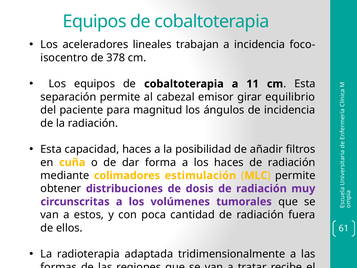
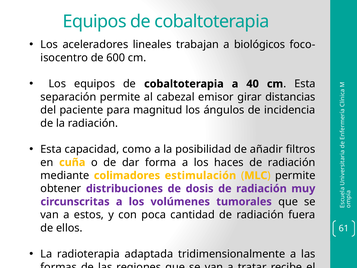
a incidencia: incidencia -> biológicos (260, 45)
378: 378 -> 600 (116, 58)
11: 11 -> 40 (253, 84)
equilibrio: equilibrio -> distancias (290, 97)
capacidad haces: haces -> como (137, 149)
